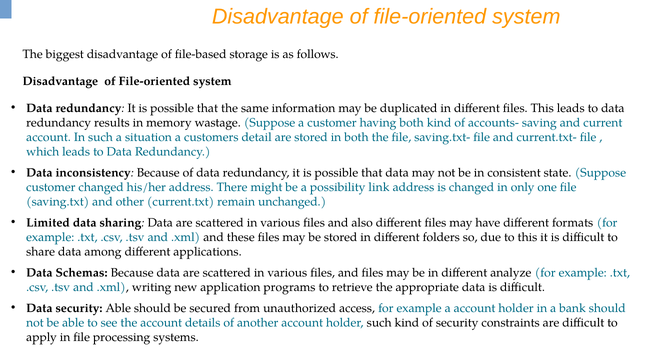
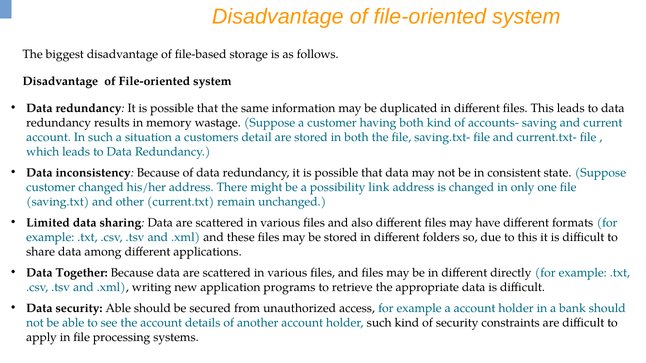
Schemas: Schemas -> Together (82, 273)
analyze: analyze -> directly (511, 273)
